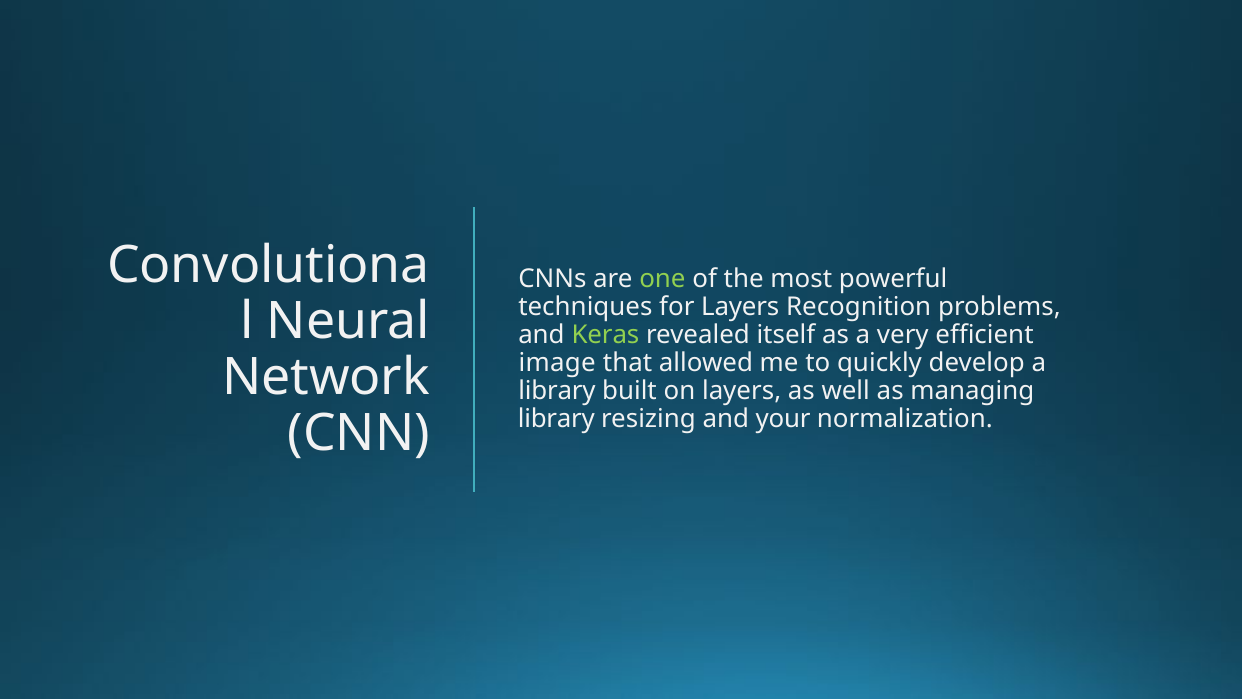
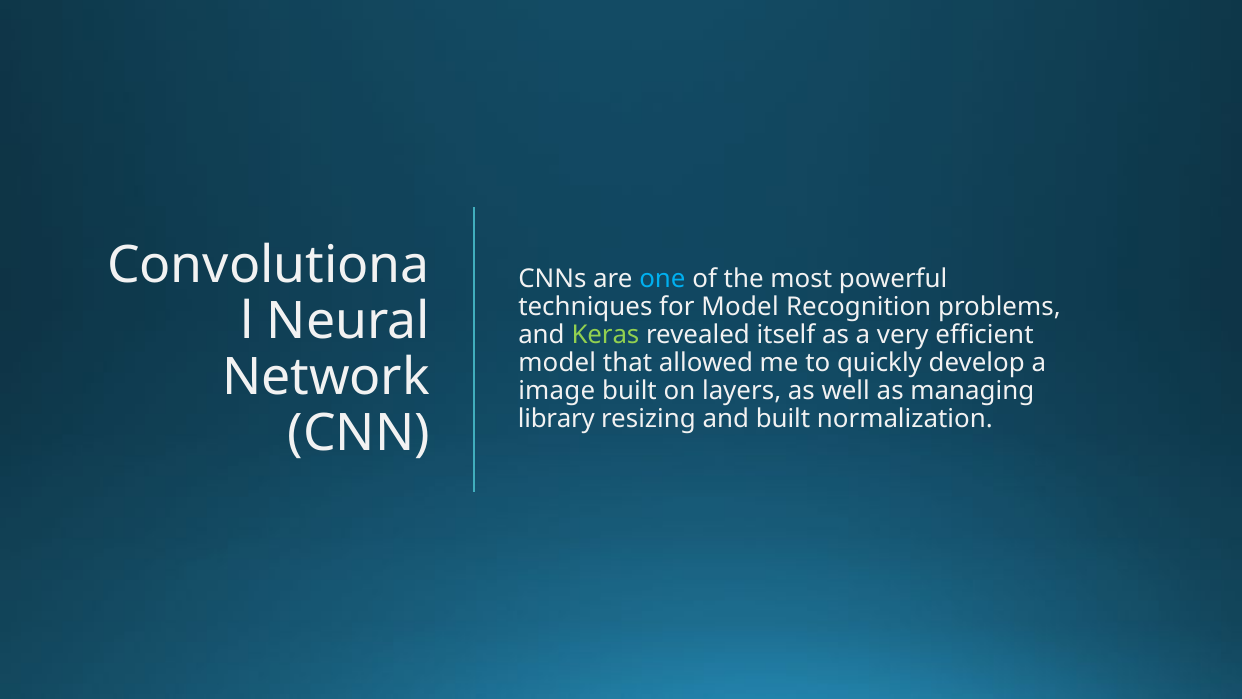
one colour: light green -> light blue (662, 279)
for Layers: Layers -> Model (740, 307)
image: image -> model (557, 363)
library: library -> image (557, 391)
and your: your -> built (783, 419)
